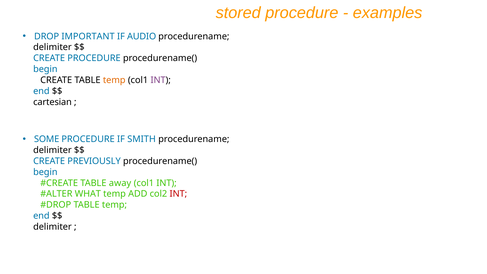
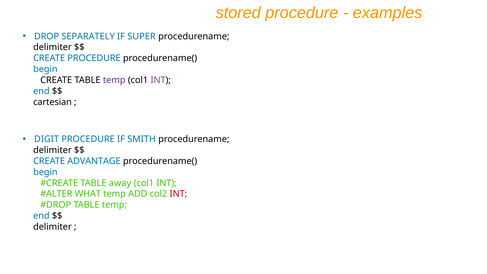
IMPORTANT: IMPORTANT -> SEPARATELY (88, 36)
AUDIO: AUDIO -> SUPER (142, 36)
temp colour: orange -> purple (114, 80)
SOME: SOME -> DIGIT (47, 139)
PREVIOUSLY: PREVIOUSLY -> ADVANTAGE (94, 161)
